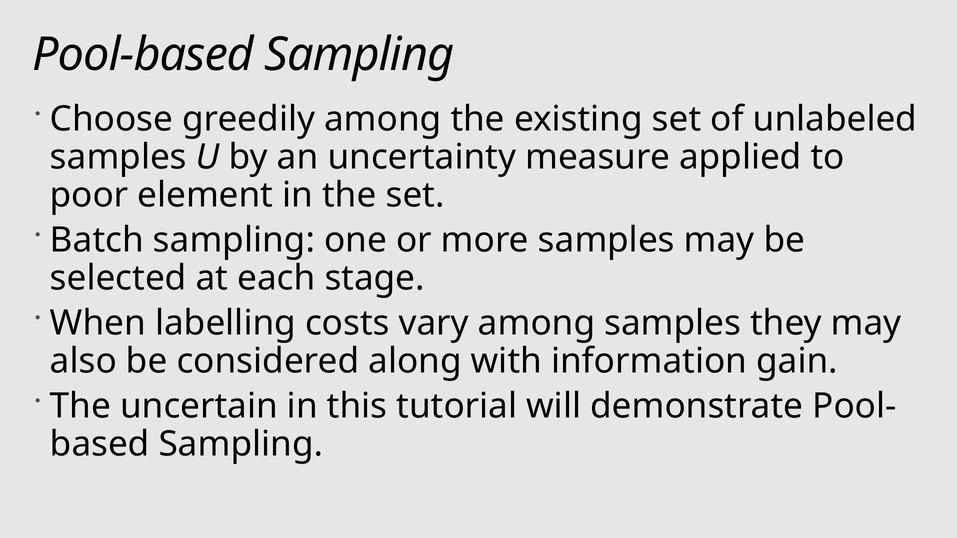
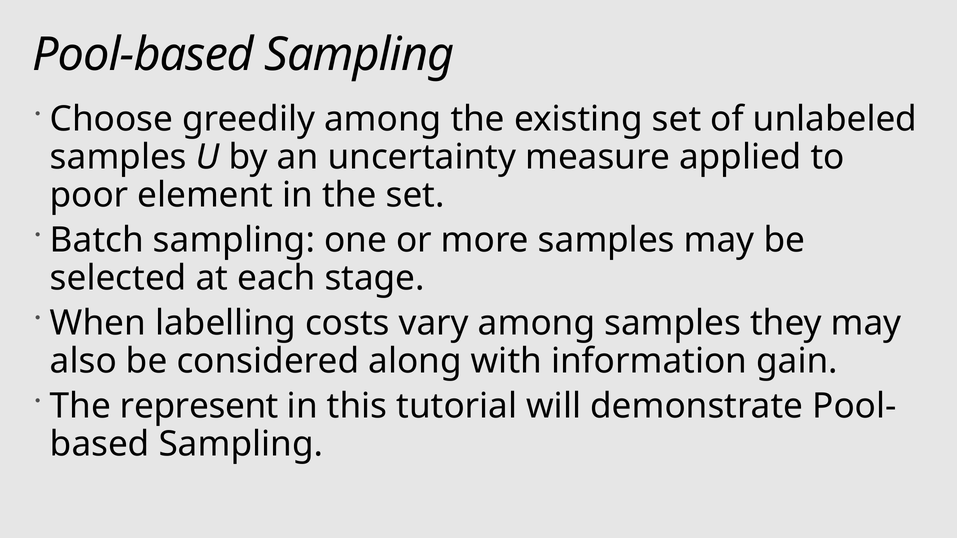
uncertain: uncertain -> represent (199, 406)
